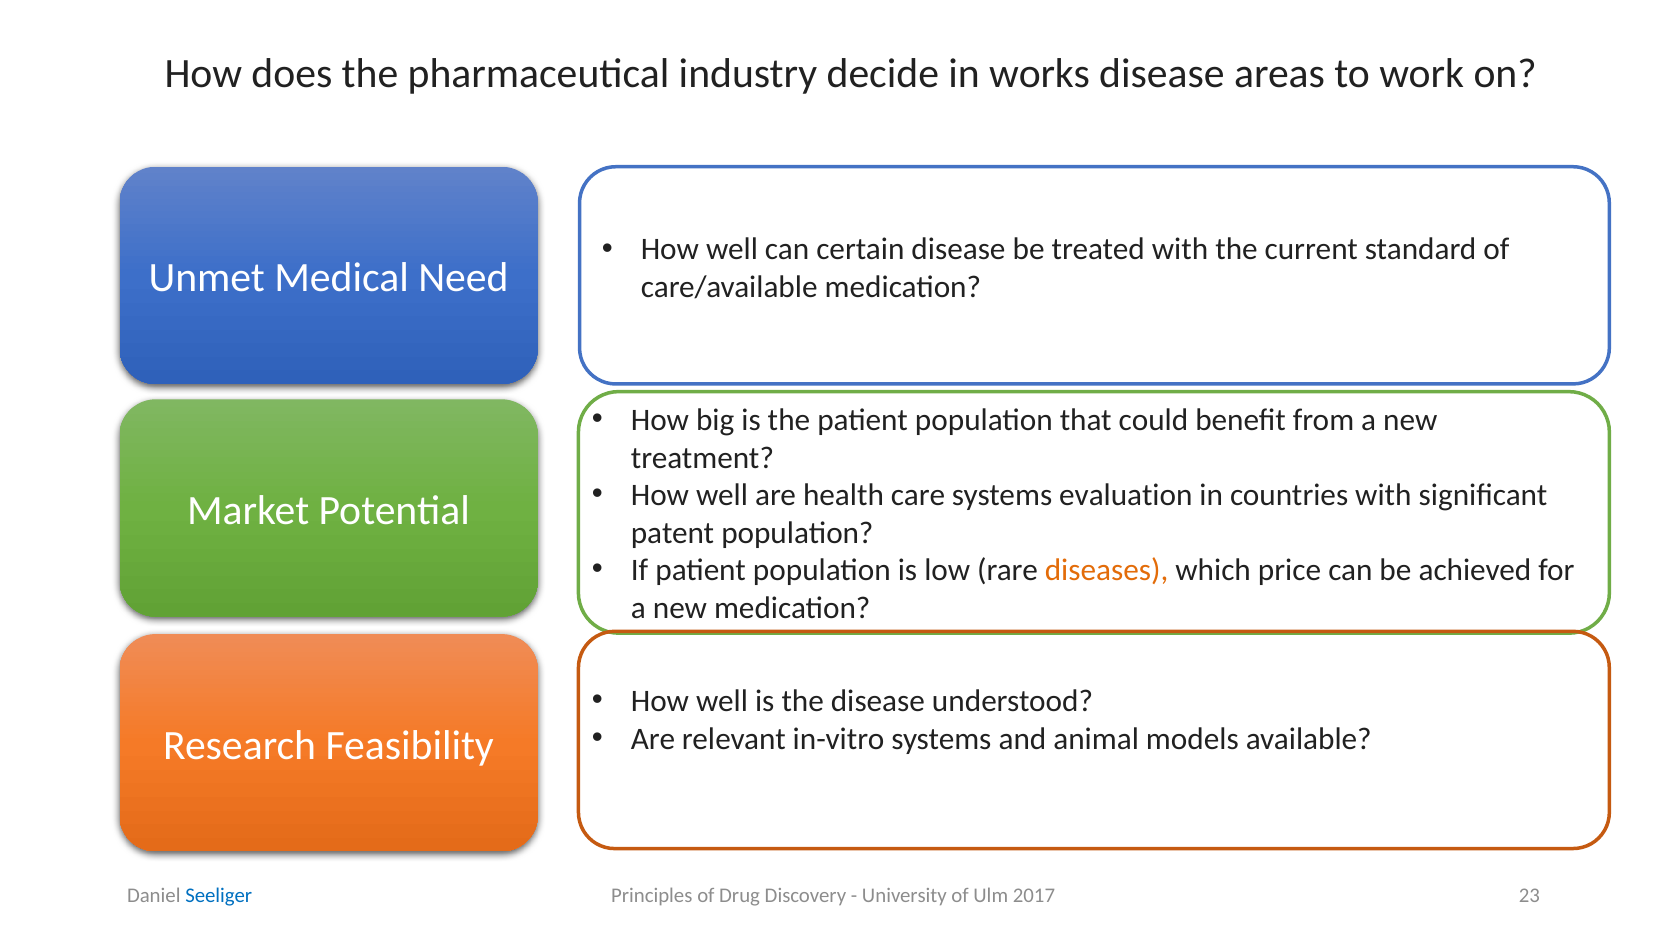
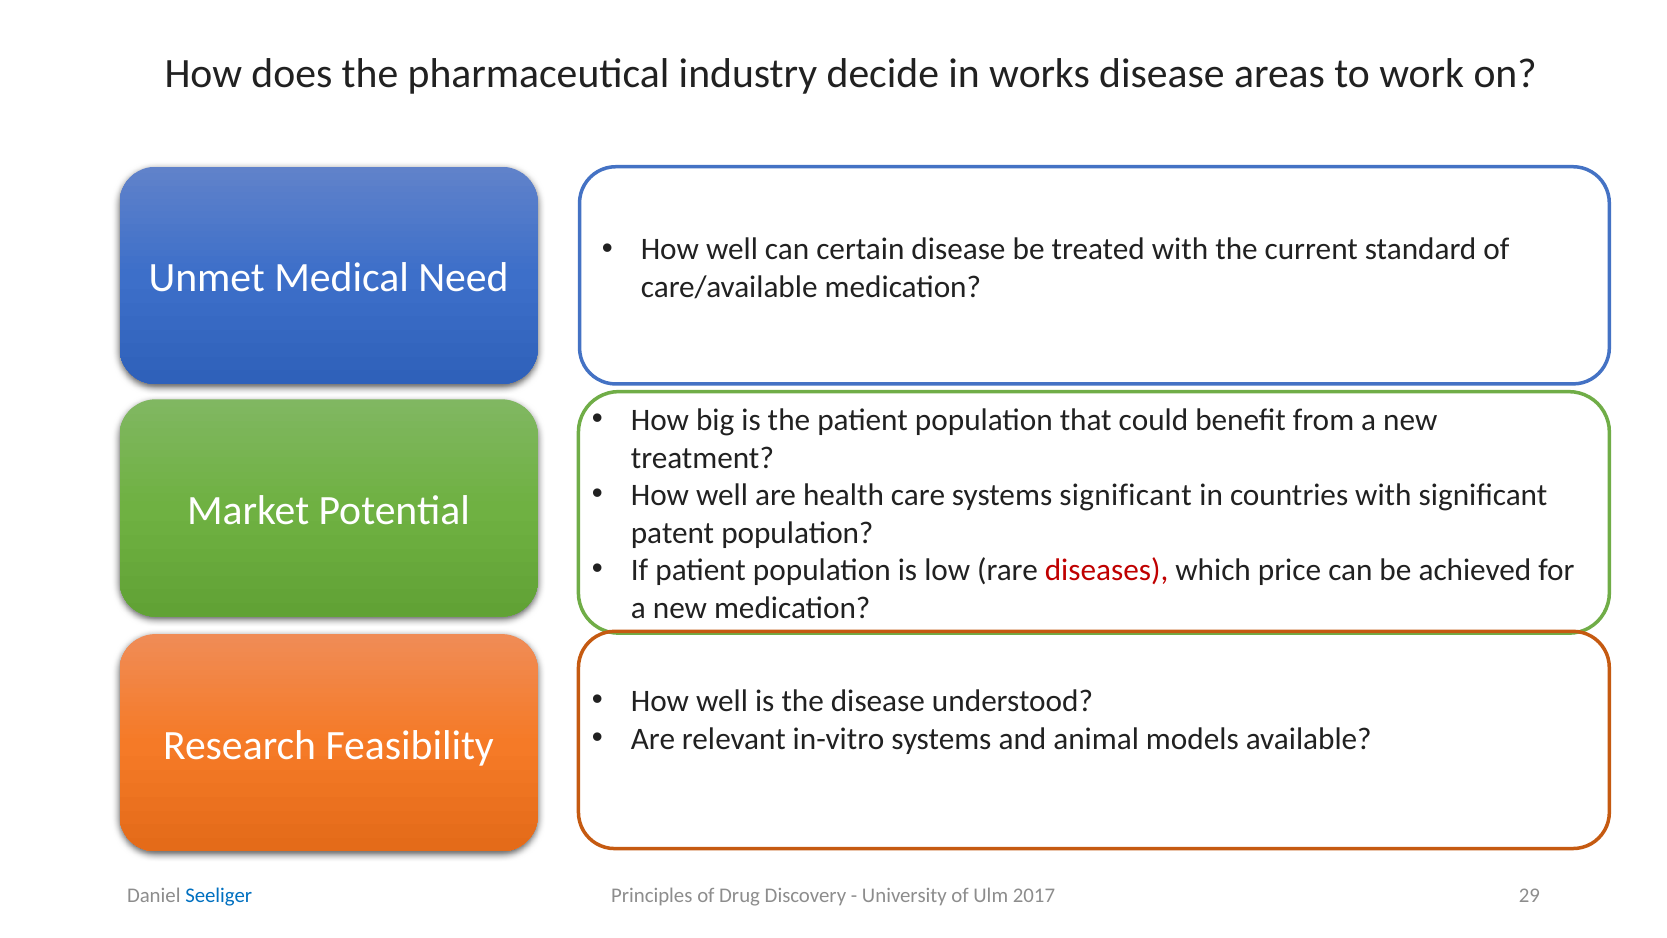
systems evaluation: evaluation -> significant (1126, 495)
diseases colour: orange -> red (1107, 570)
23: 23 -> 29 (1529, 895)
